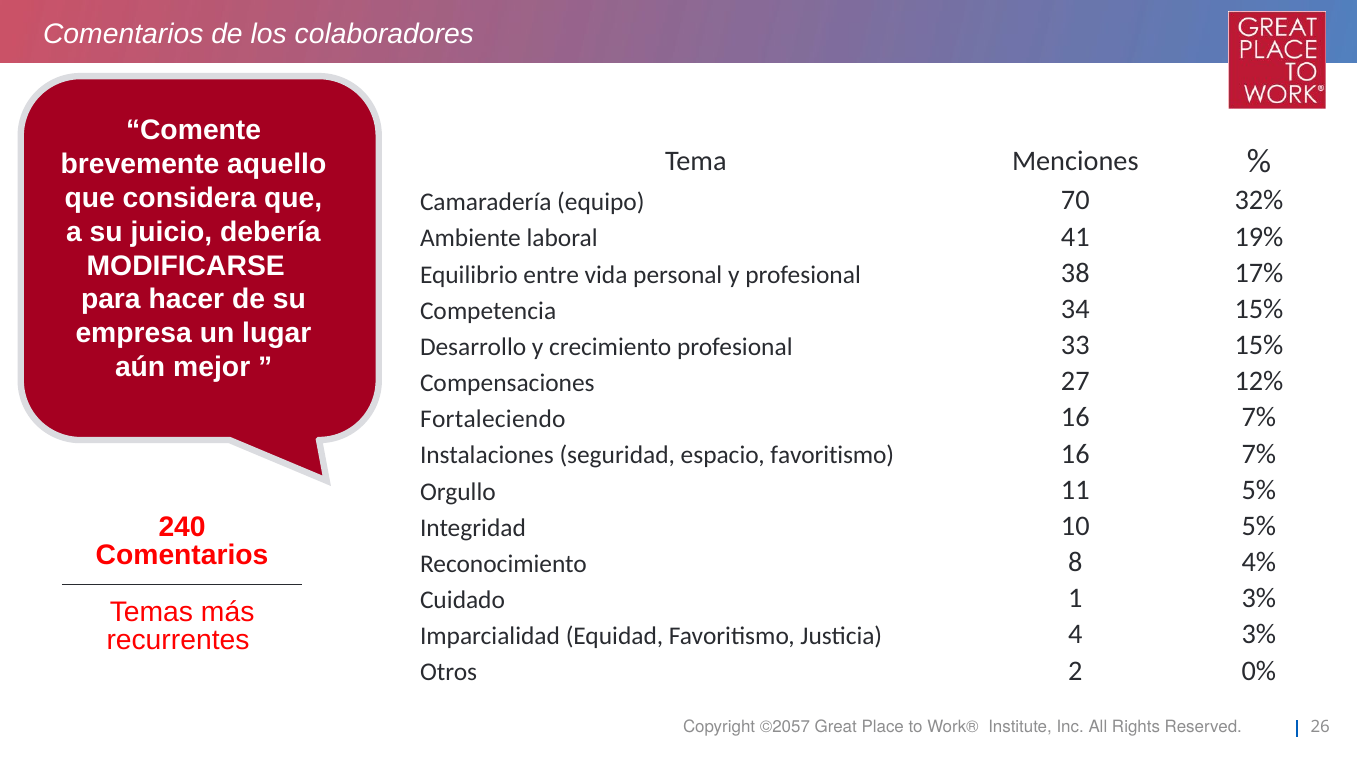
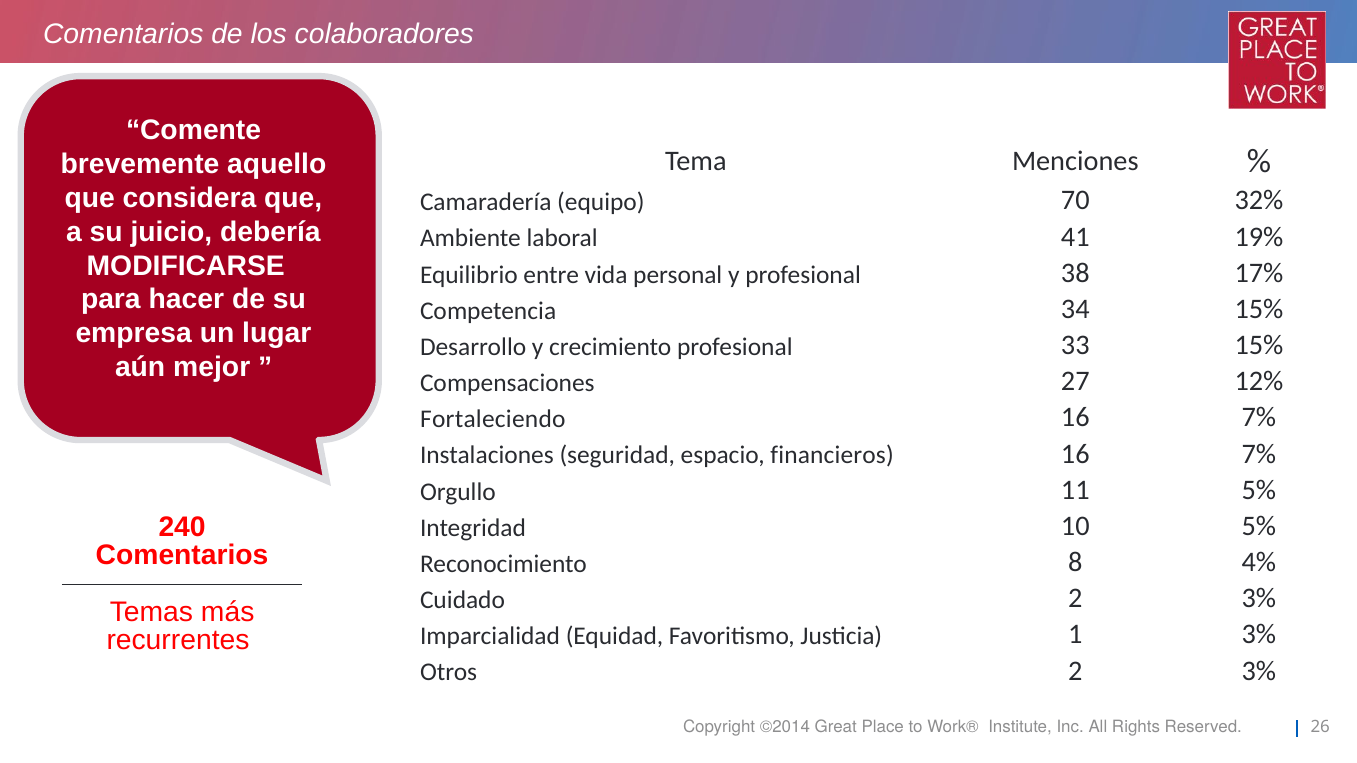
espacio favoritismo: favoritismo -> financieros (832, 456)
Cuidado 1: 1 -> 2 (1075, 599)
4: 4 -> 1 (1075, 635)
Otros 2 0%: 0% -> 3% (1259, 671)
©2057: ©2057 -> ©2014 (785, 727)
